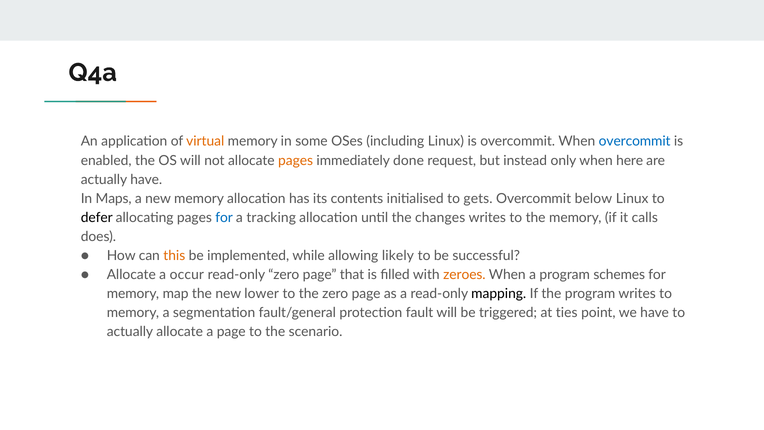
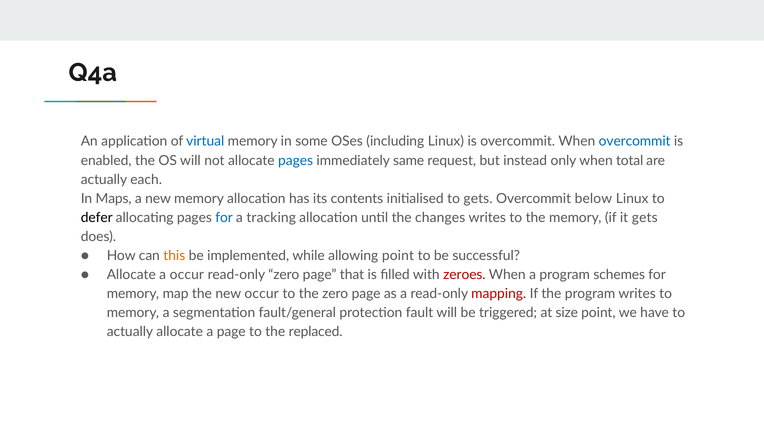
virtual colour: orange -> blue (205, 141)
pages colour: orange -> blue (296, 160)
done: done -> same (409, 160)
here: here -> total (630, 160)
actually have: have -> each (146, 179)
it calls: calls -> gets (645, 218)
allowing likely: likely -> point (398, 256)
zeroes colour: orange -> red (464, 275)
new lower: lower -> occur (262, 294)
mapping colour: black -> red (499, 294)
ties: ties -> size (567, 313)
scenario: scenario -> replaced (316, 332)
